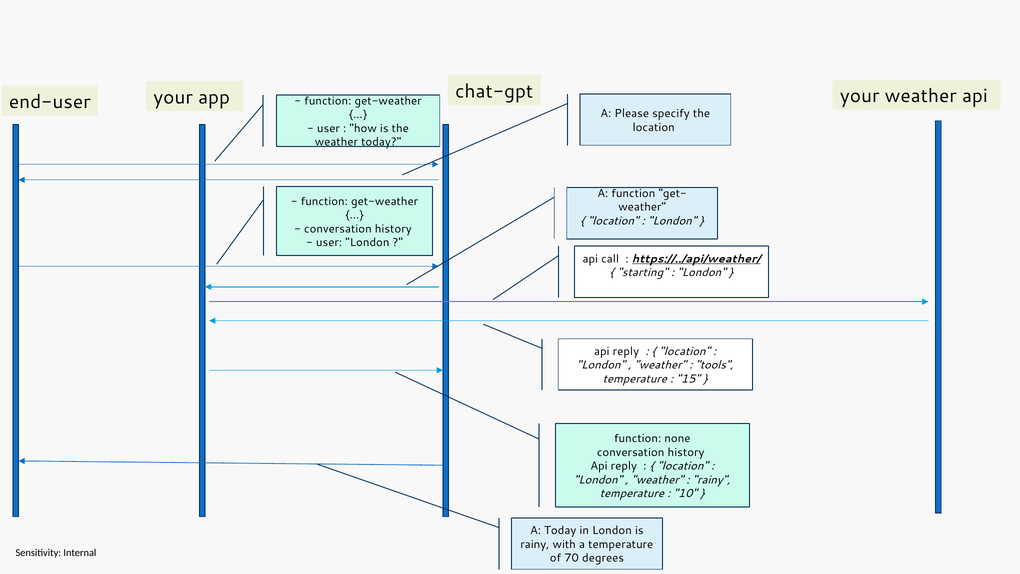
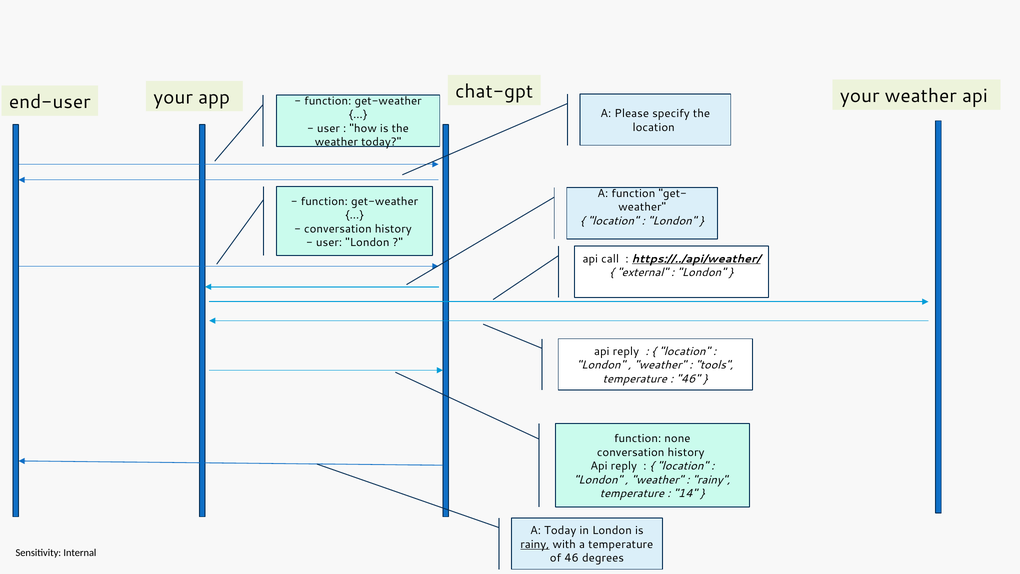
starting: starting -> external (643, 272)
15: 15 -> 46 (688, 379)
10: 10 -> 14 (685, 493)
rainy underline: none -> present (535, 544)
of 70: 70 -> 46 (572, 558)
